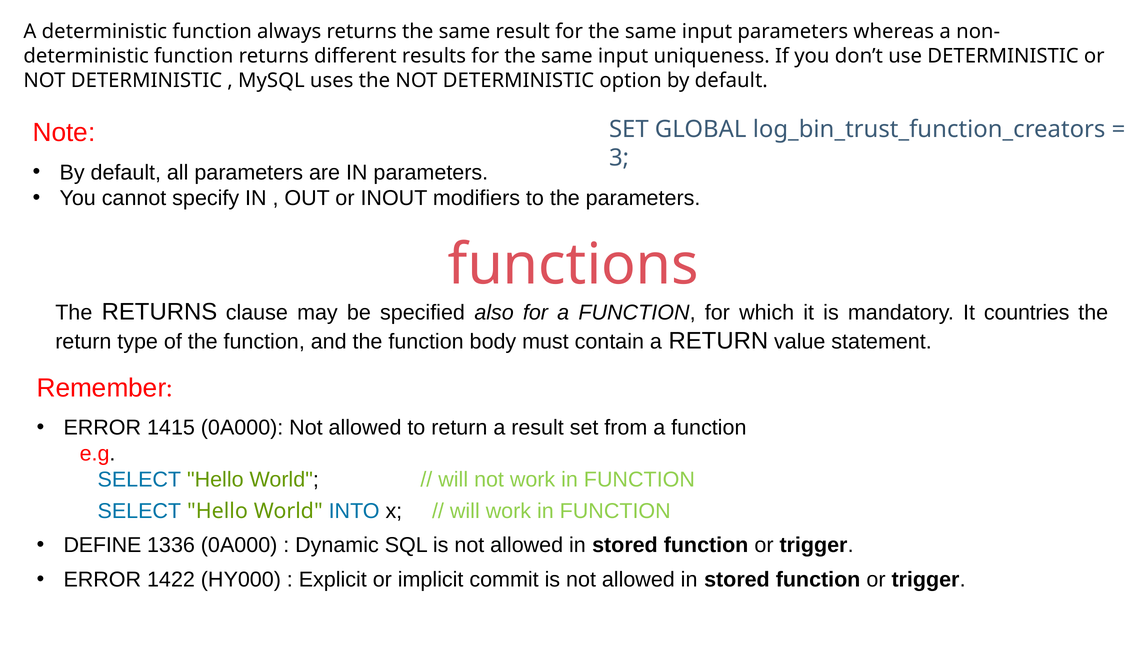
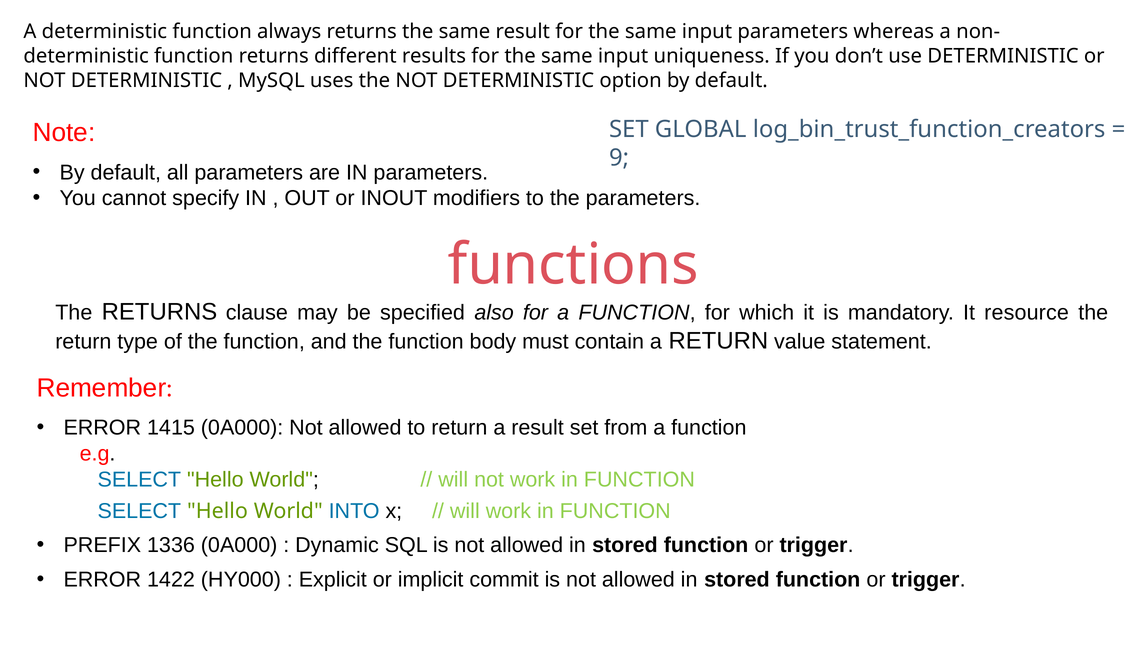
3: 3 -> 9 (619, 158)
countries: countries -> resource (1027, 313)
DEFINE: DEFINE -> PREFIX (102, 545)
